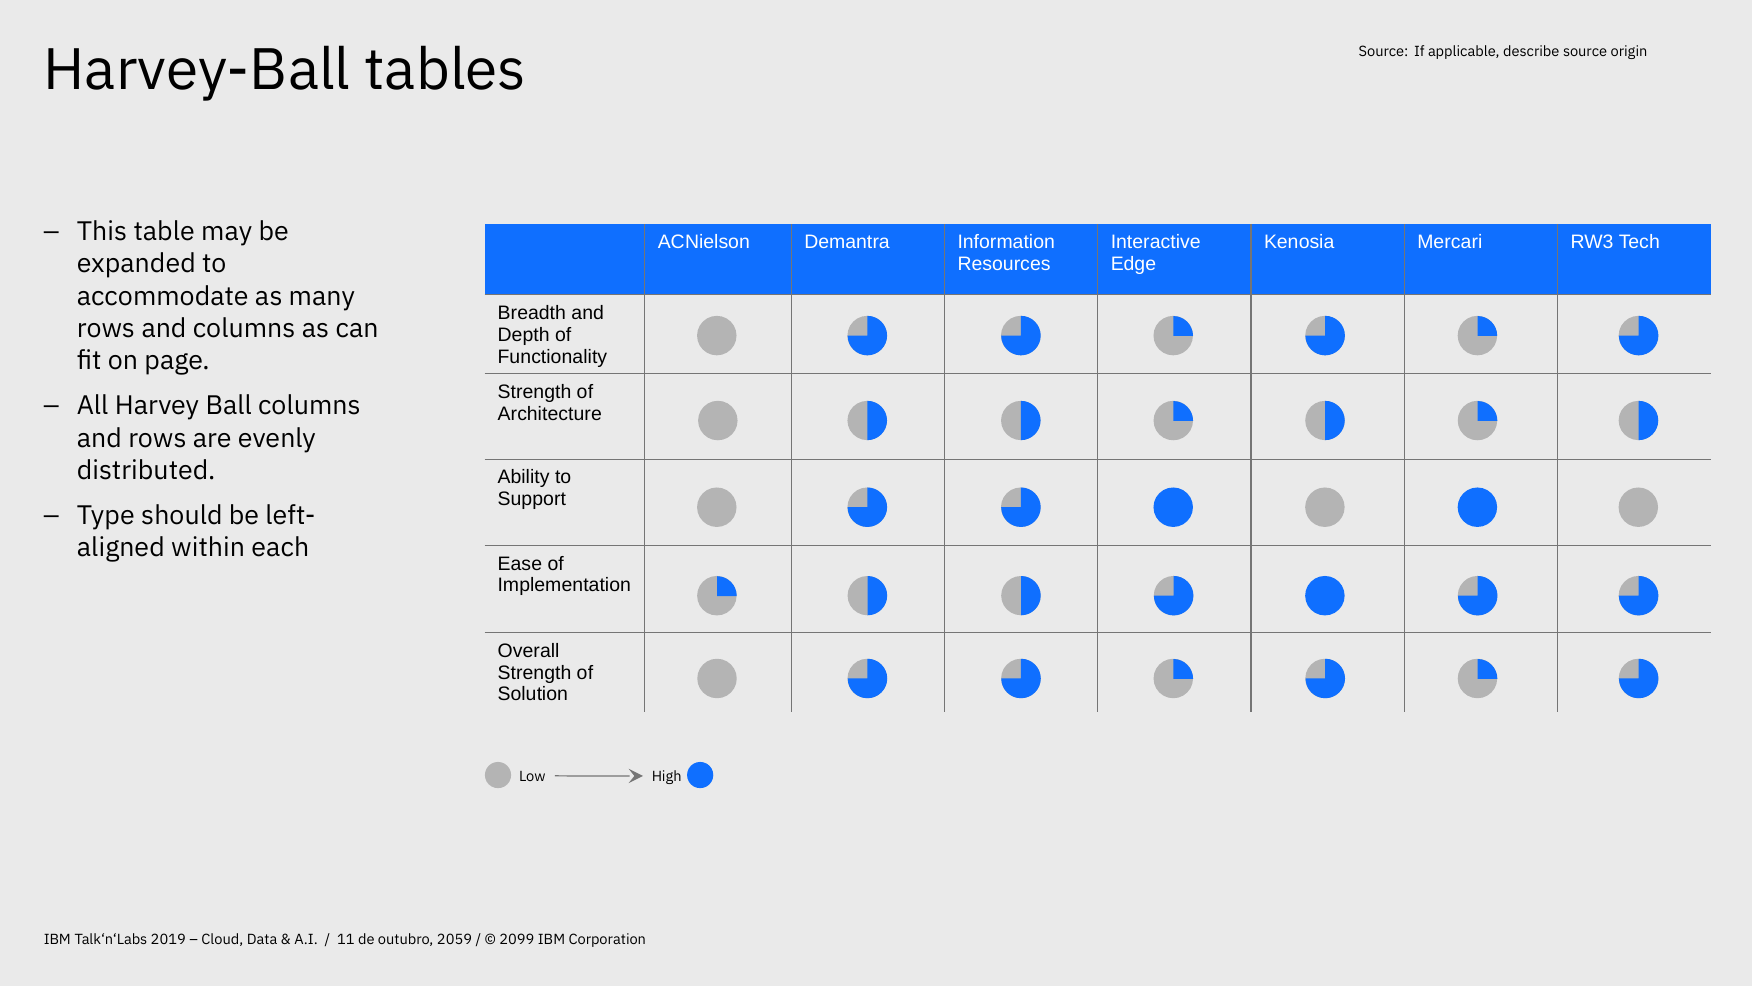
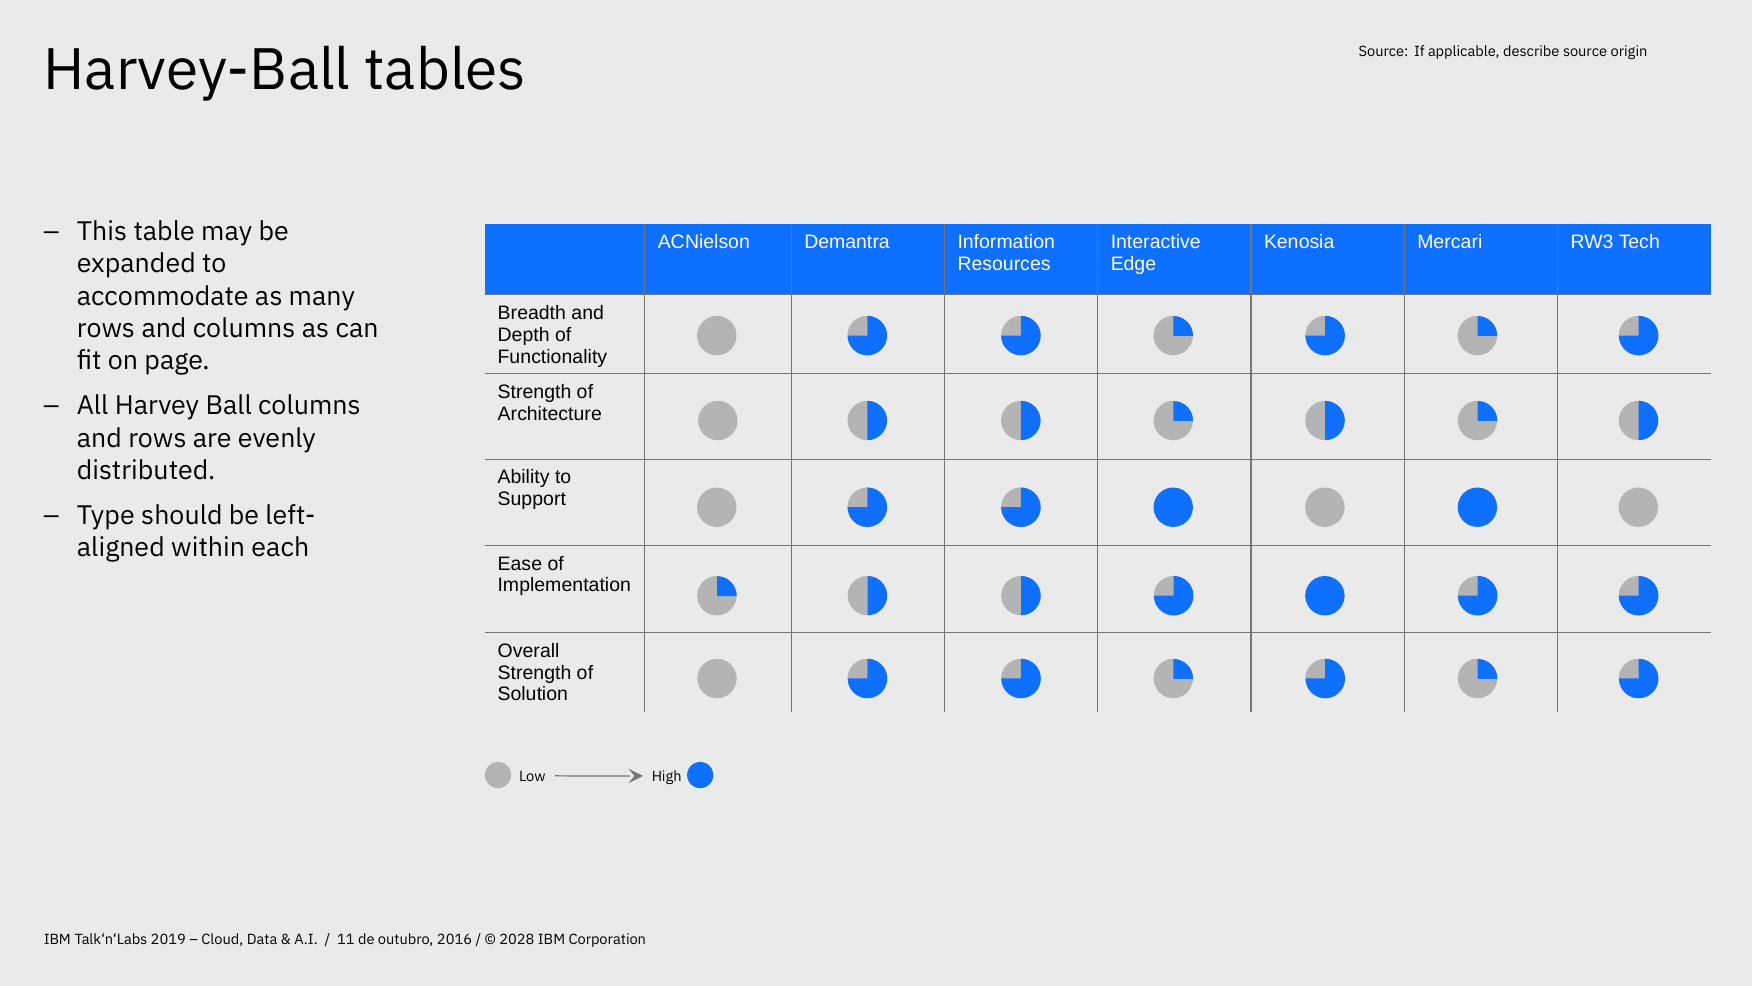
2059: 2059 -> 2016 (455, 939)
2099: 2099 -> 2028 (517, 939)
